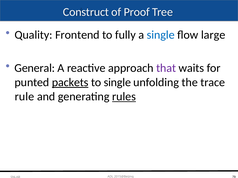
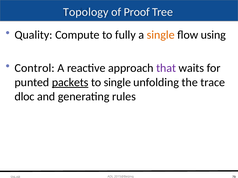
Construct: Construct -> Topology (86, 12)
Frontend: Frontend -> Compute (77, 35)
single colour: blue -> orange (161, 35)
large: large -> using (213, 35)
General: General -> Control (35, 68)
rule: rule -> dloc (25, 97)
rules underline: present -> none (124, 97)
